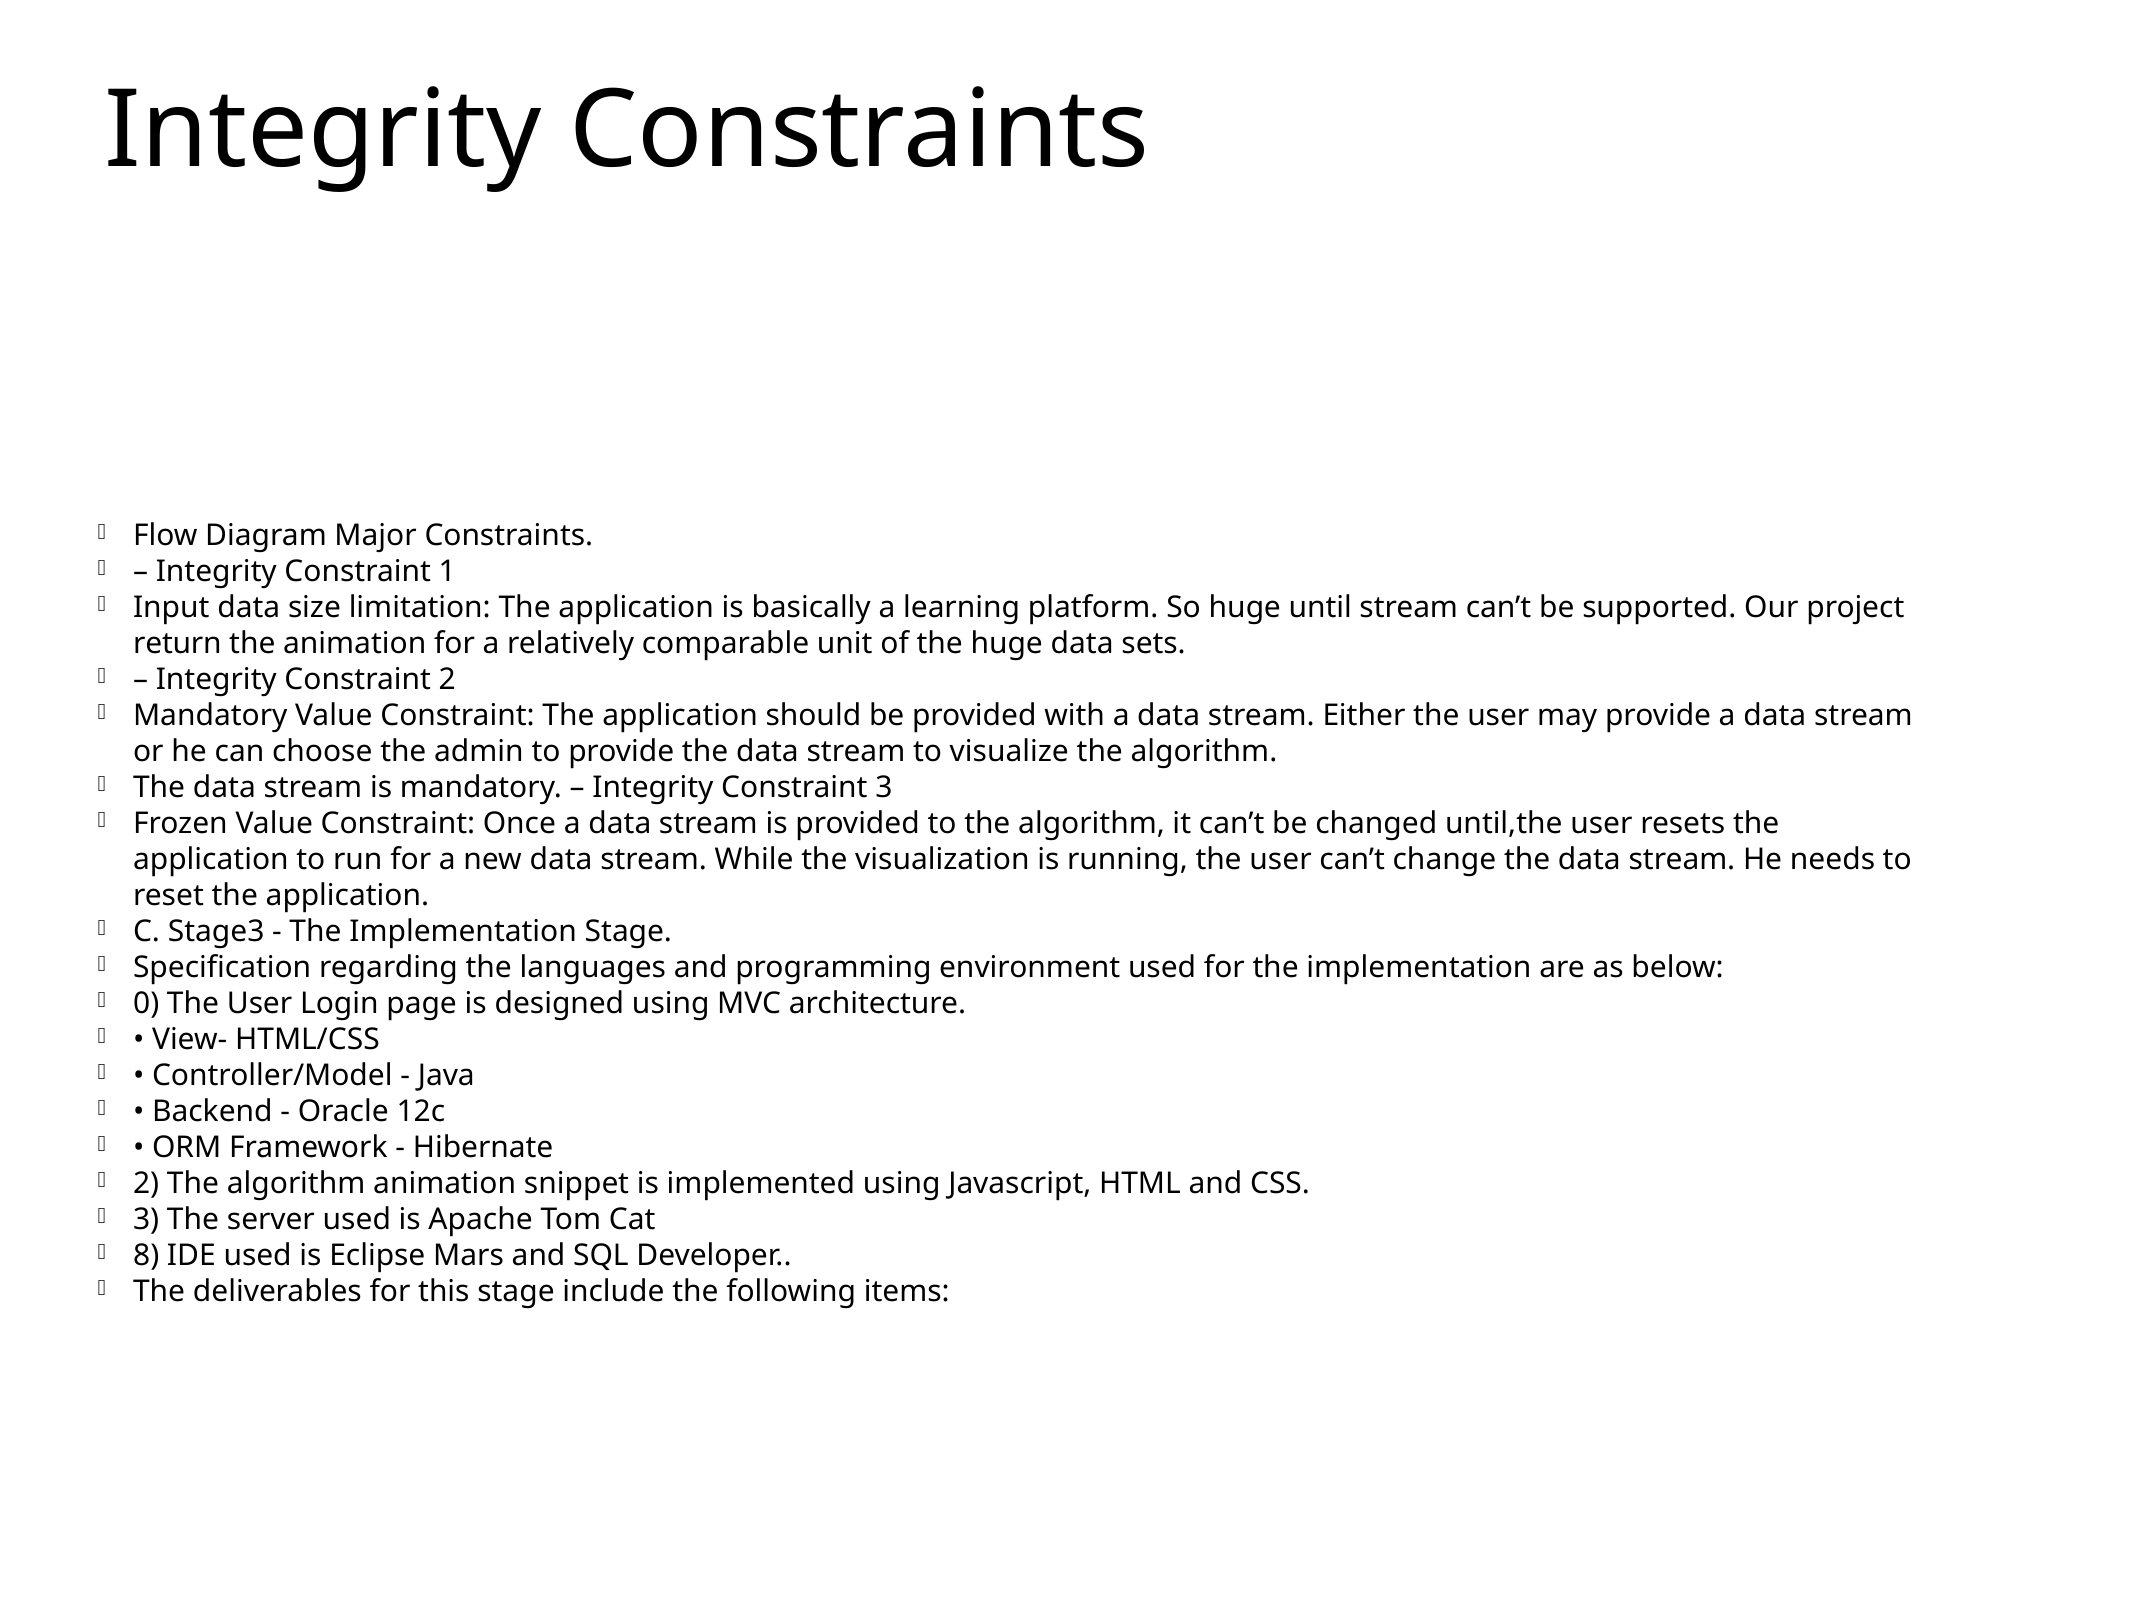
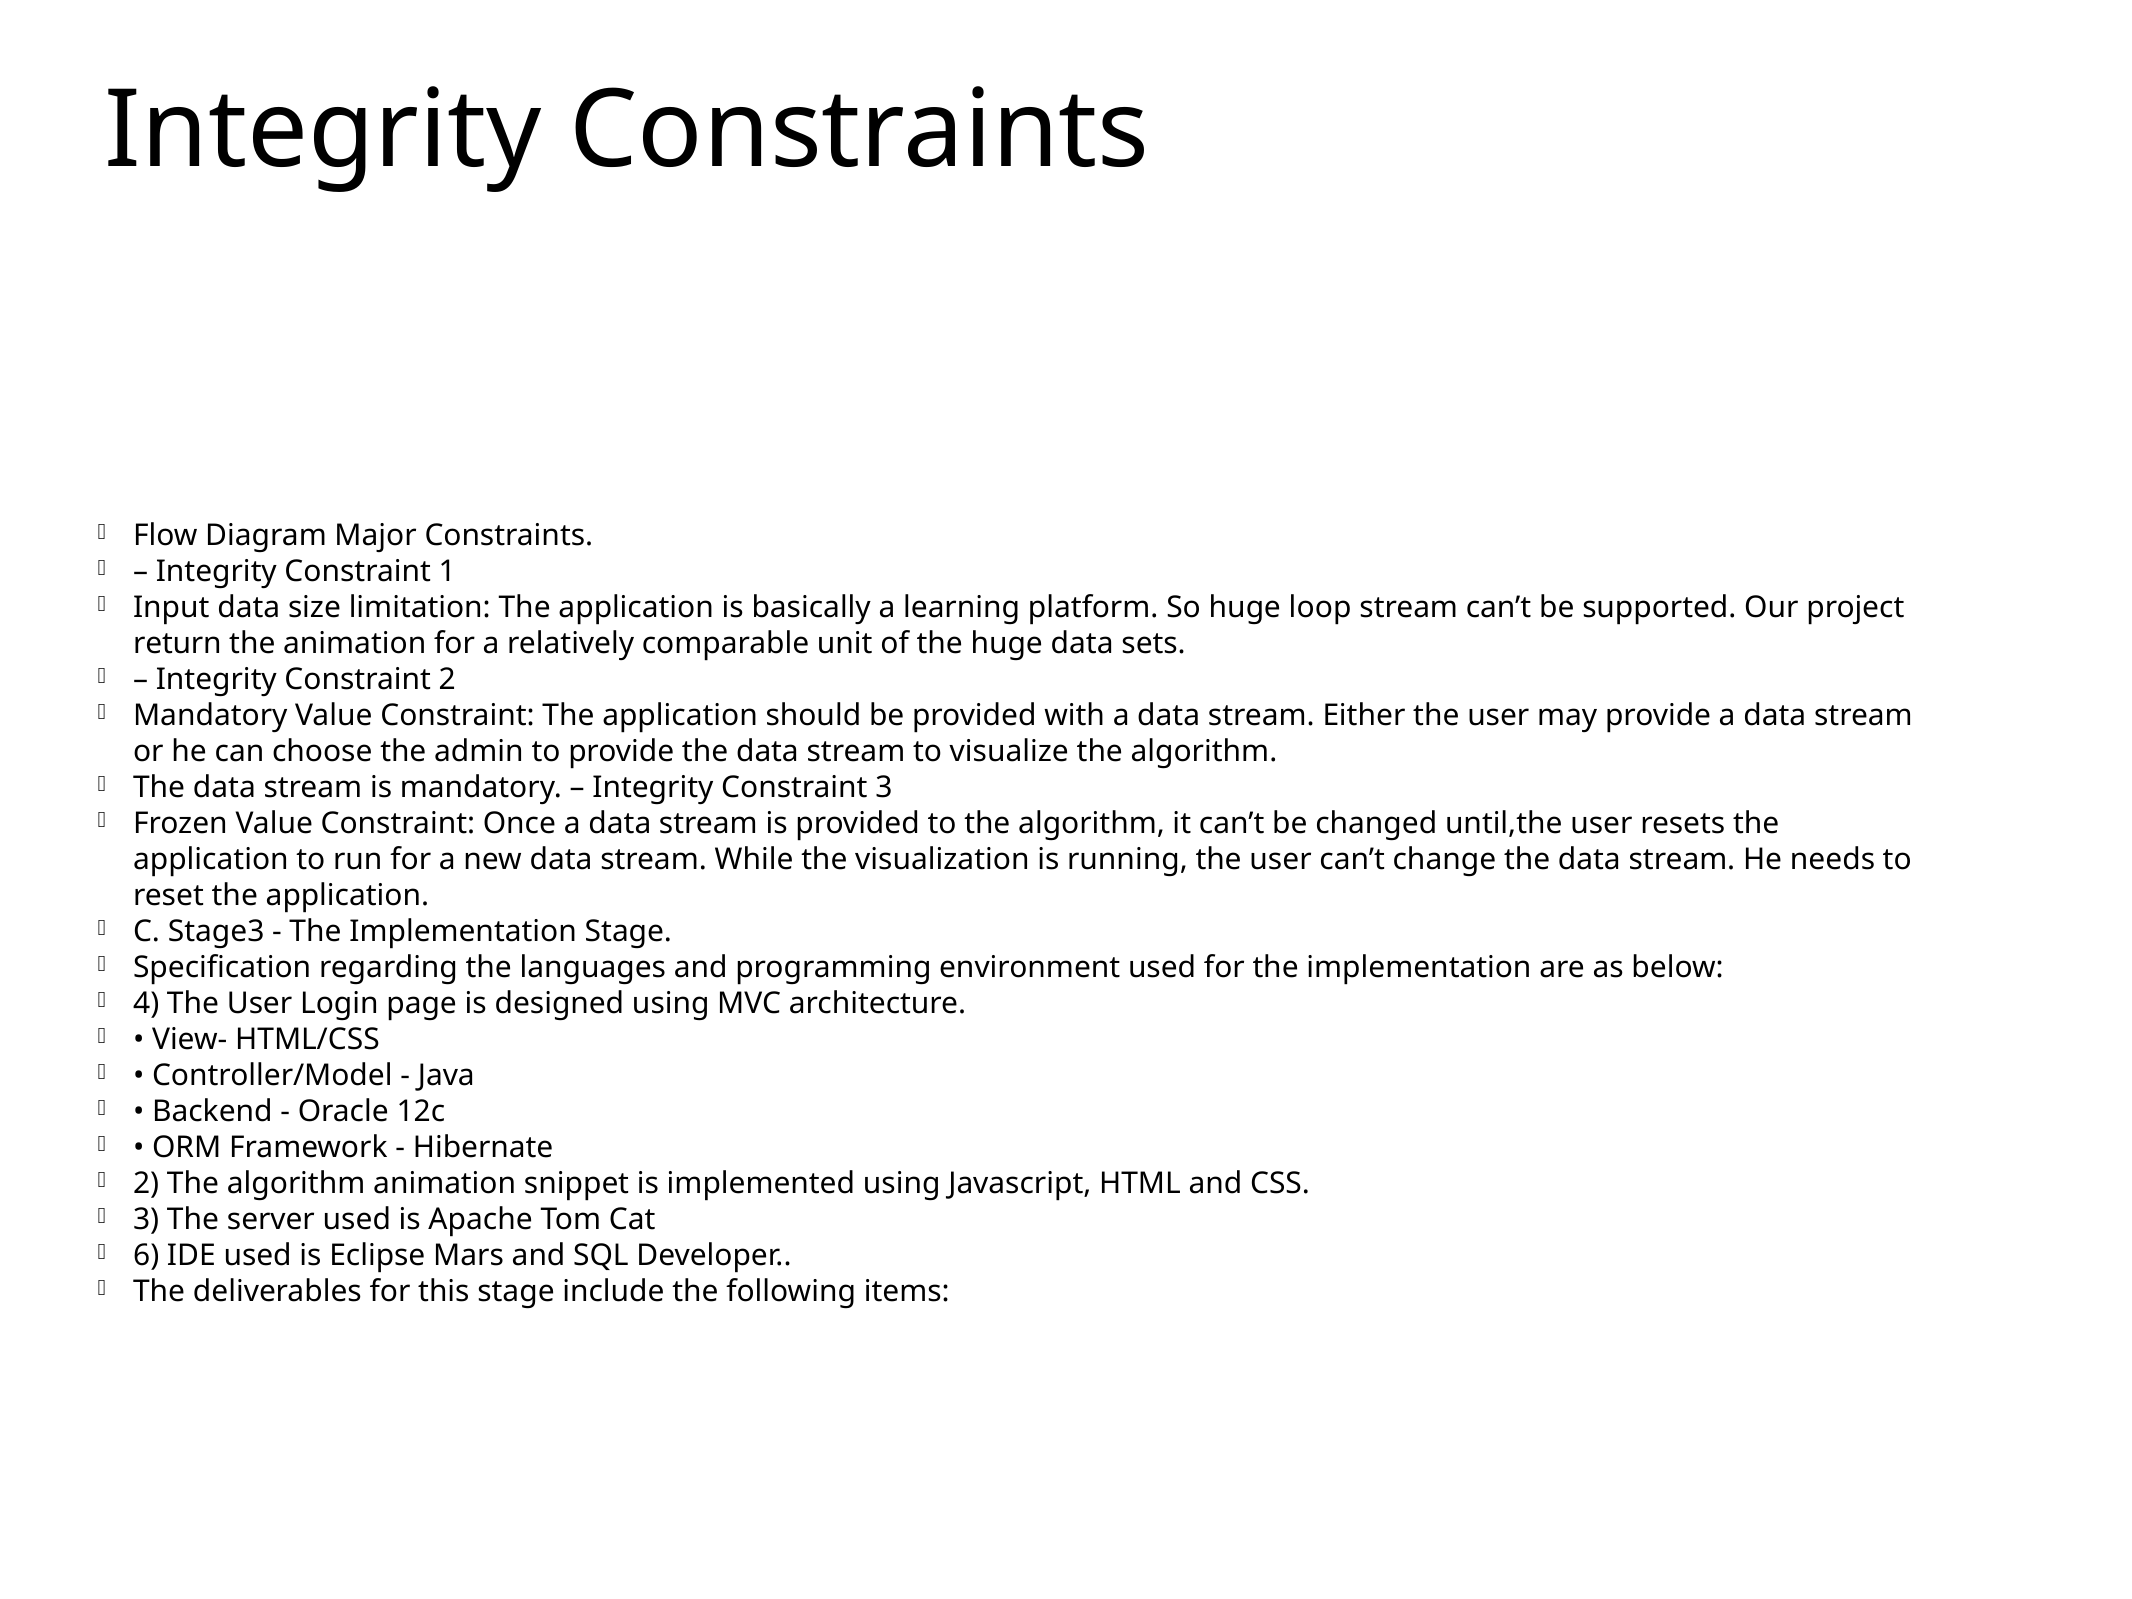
until: until -> loop (1320, 608)
0: 0 -> 4 (146, 1004)
8: 8 -> 6 (146, 1256)
